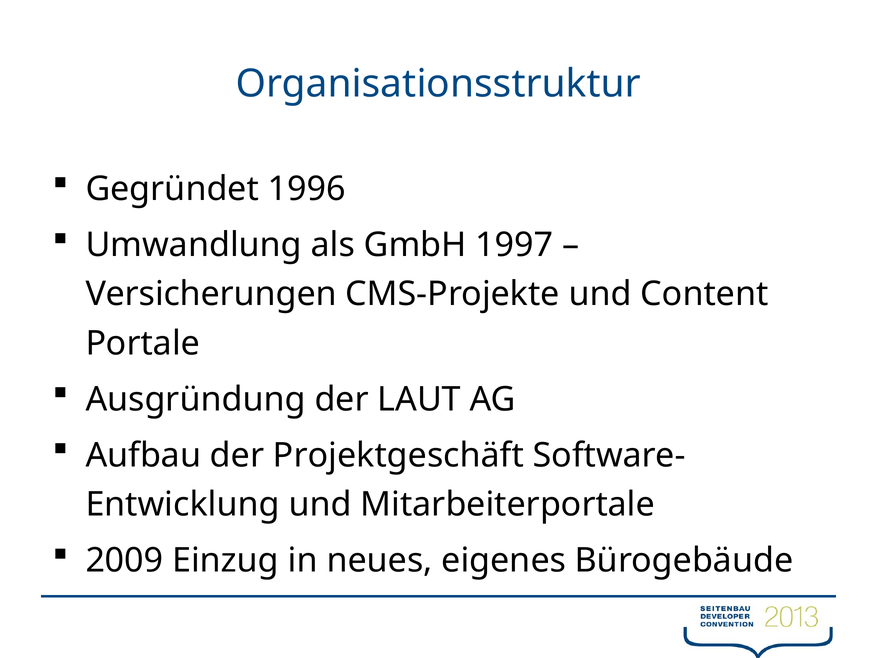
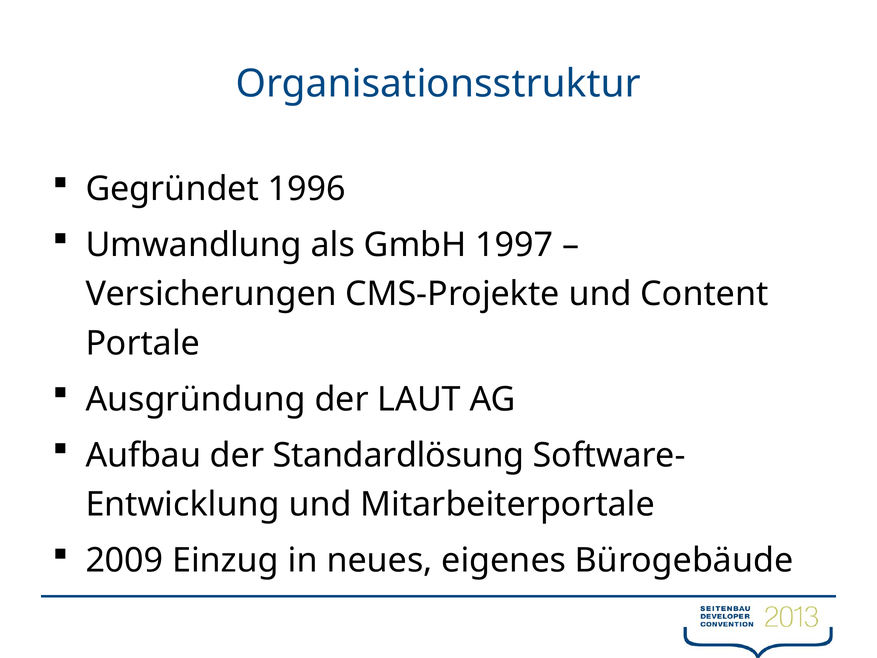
Projektgeschäft: Projektgeschäft -> Standardlösung (399, 455)
